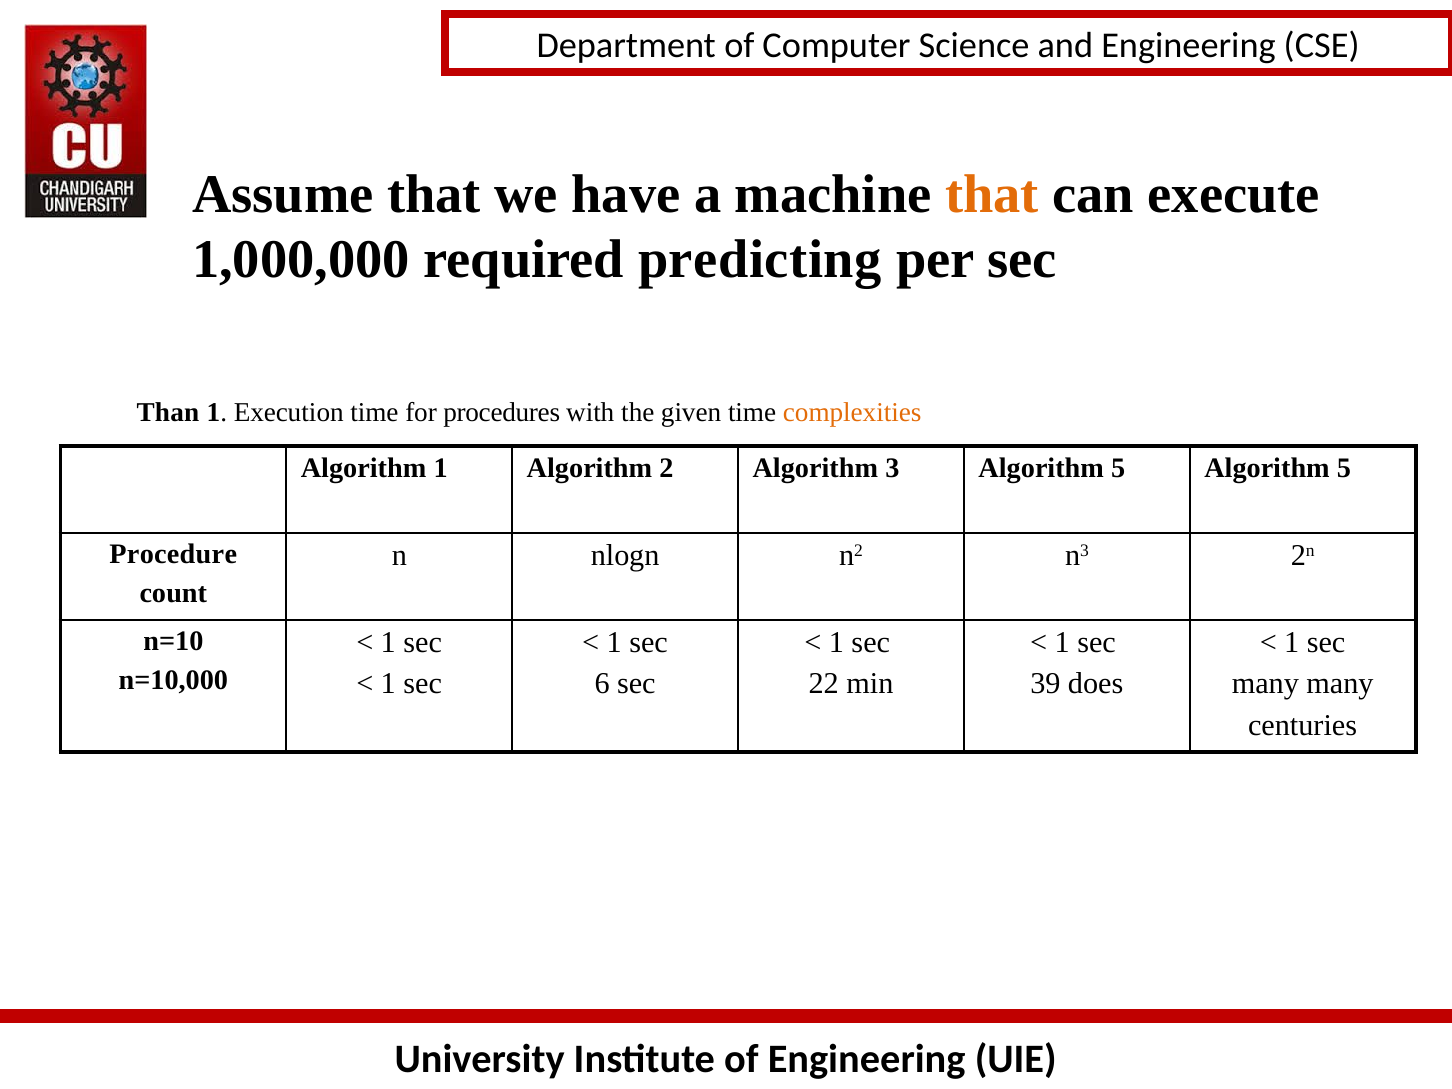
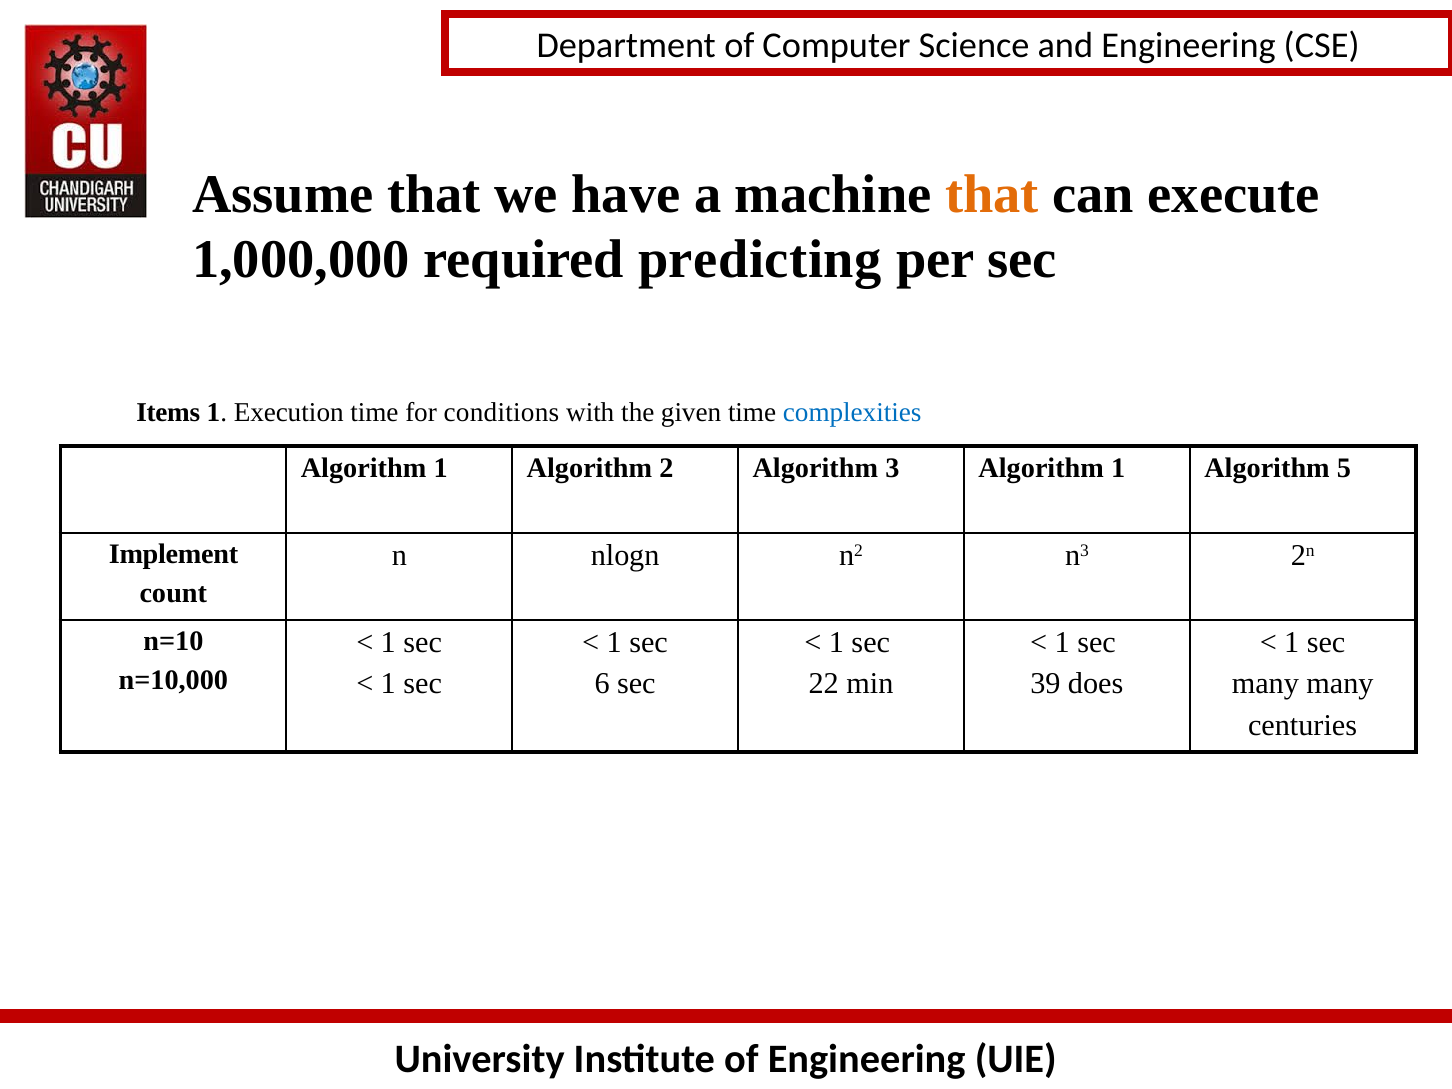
Than: Than -> Items (168, 412)
procedures: procedures -> conditions (501, 412)
complexities colour: orange -> blue (852, 412)
3 Algorithm 5: 5 -> 1 (1118, 468)
Procedure: Procedure -> Implement (174, 554)
